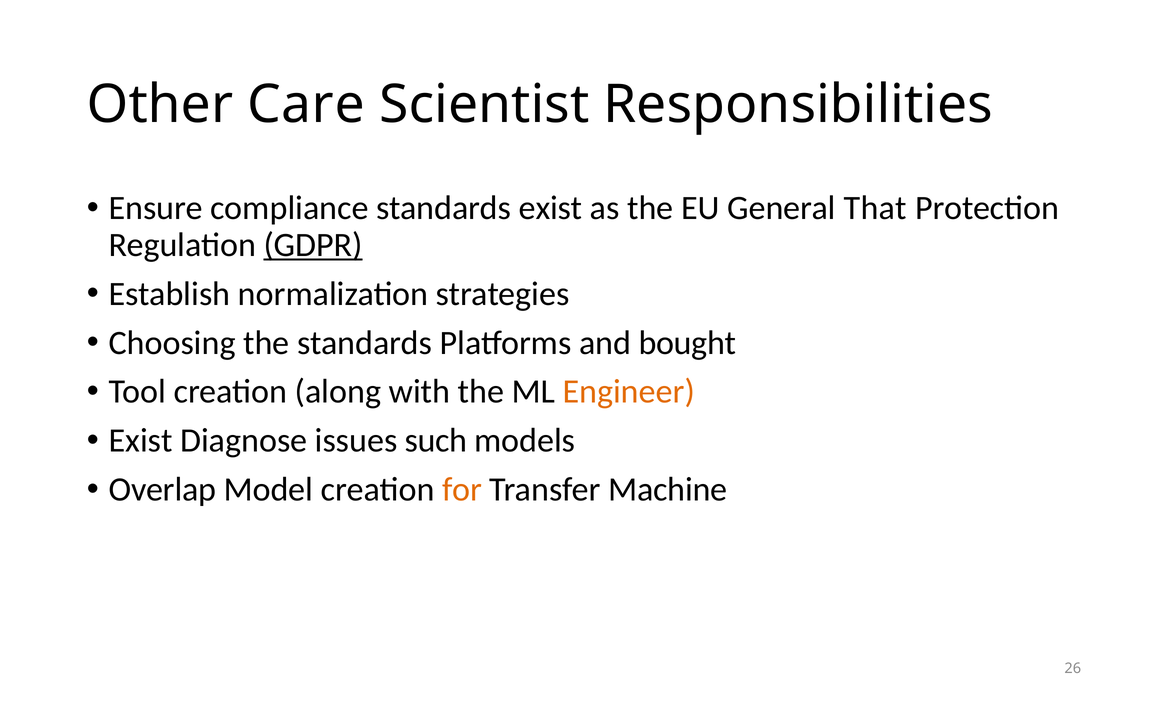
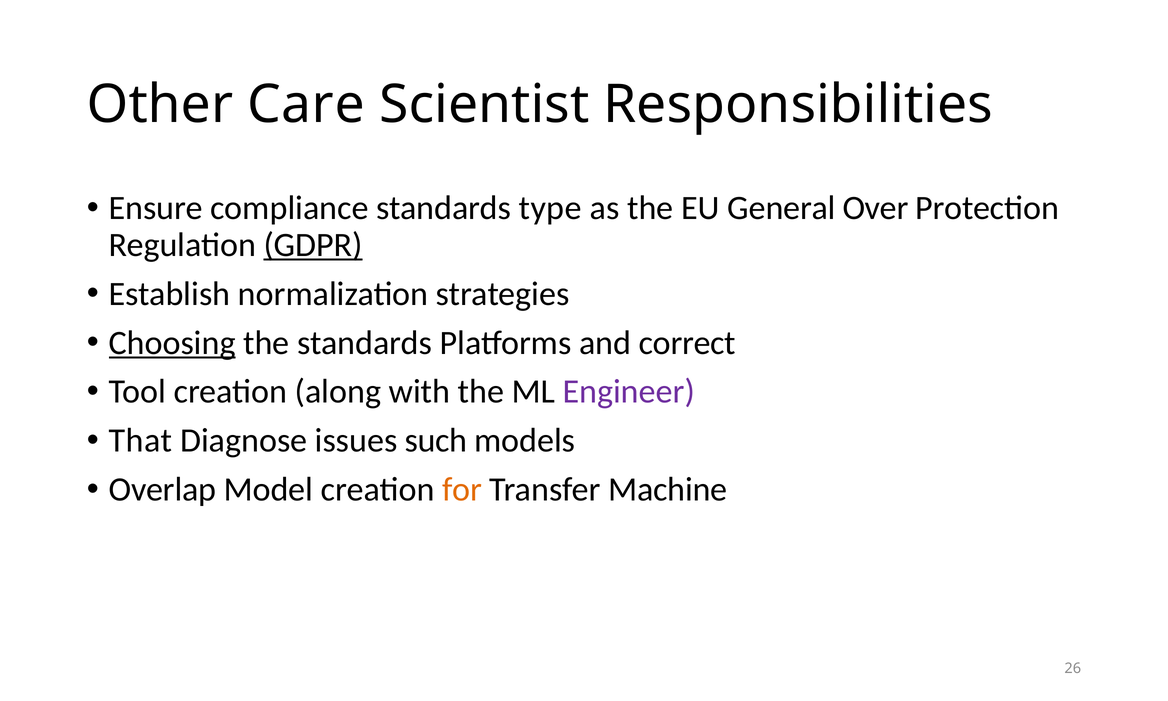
standards exist: exist -> type (550, 208)
That: That -> Over (876, 208)
Choosing underline: none -> present (172, 343)
bought: bought -> correct (687, 343)
Engineer colour: orange -> purple (629, 392)
Exist: Exist -> That (140, 441)
